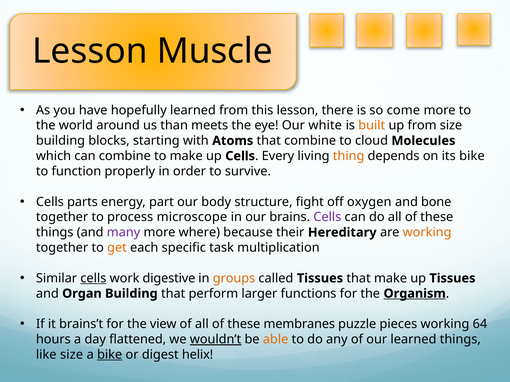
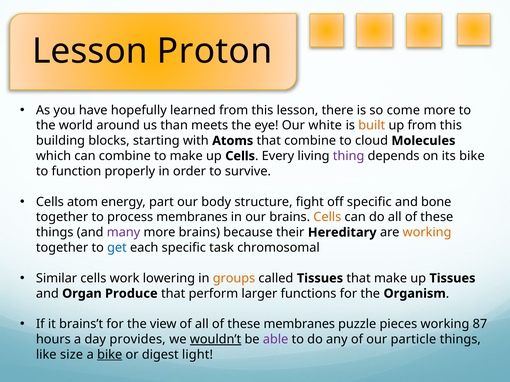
Muscle: Muscle -> Proton (215, 51)
up from size: size -> this (451, 126)
thing colour: orange -> purple (349, 156)
parts: parts -> atom (83, 202)
off oxygen: oxygen -> specific (369, 202)
process microscope: microscope -> membranes (192, 217)
Cells colour: purple -> orange (327, 217)
more where: where -> brains (199, 233)
get colour: orange -> blue (117, 248)
multiplication: multiplication -> chromosomal (278, 248)
cells underline: present -> none (93, 279)
digestive: digestive -> lowering (169, 279)
Organ Building: Building -> Produce (131, 294)
Organism underline: present -> none (415, 294)
64: 64 -> 87 (480, 325)
flattened: flattened -> provides (138, 340)
able colour: orange -> purple (276, 340)
our learned: learned -> particle (413, 340)
helix: helix -> light (197, 355)
